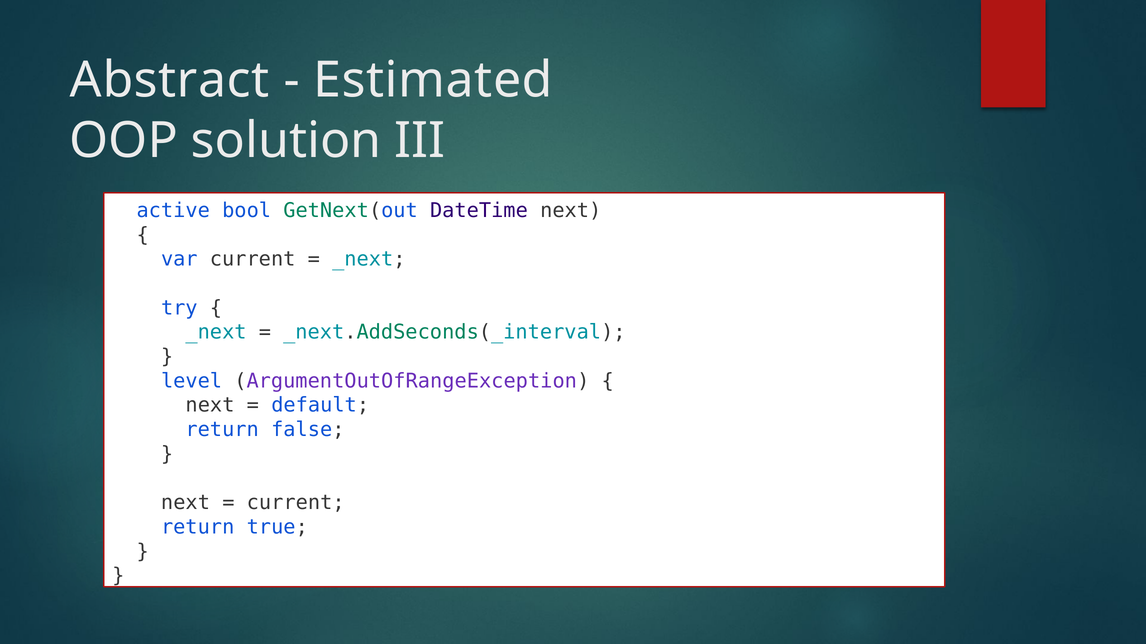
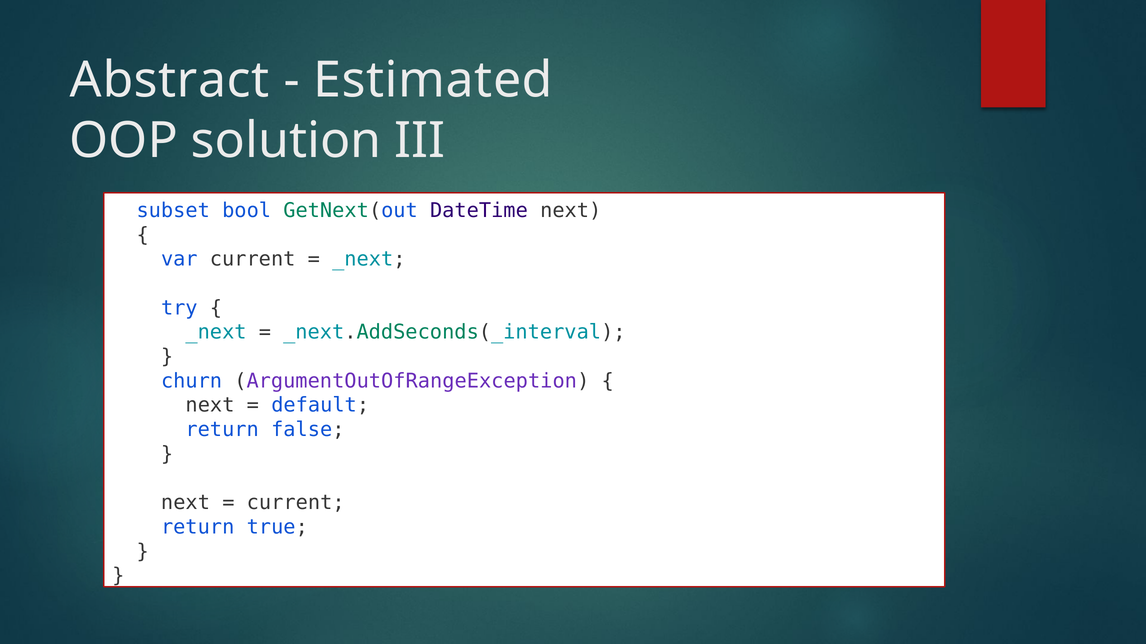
active: active -> subset (173, 211)
level: level -> churn (192, 381)
